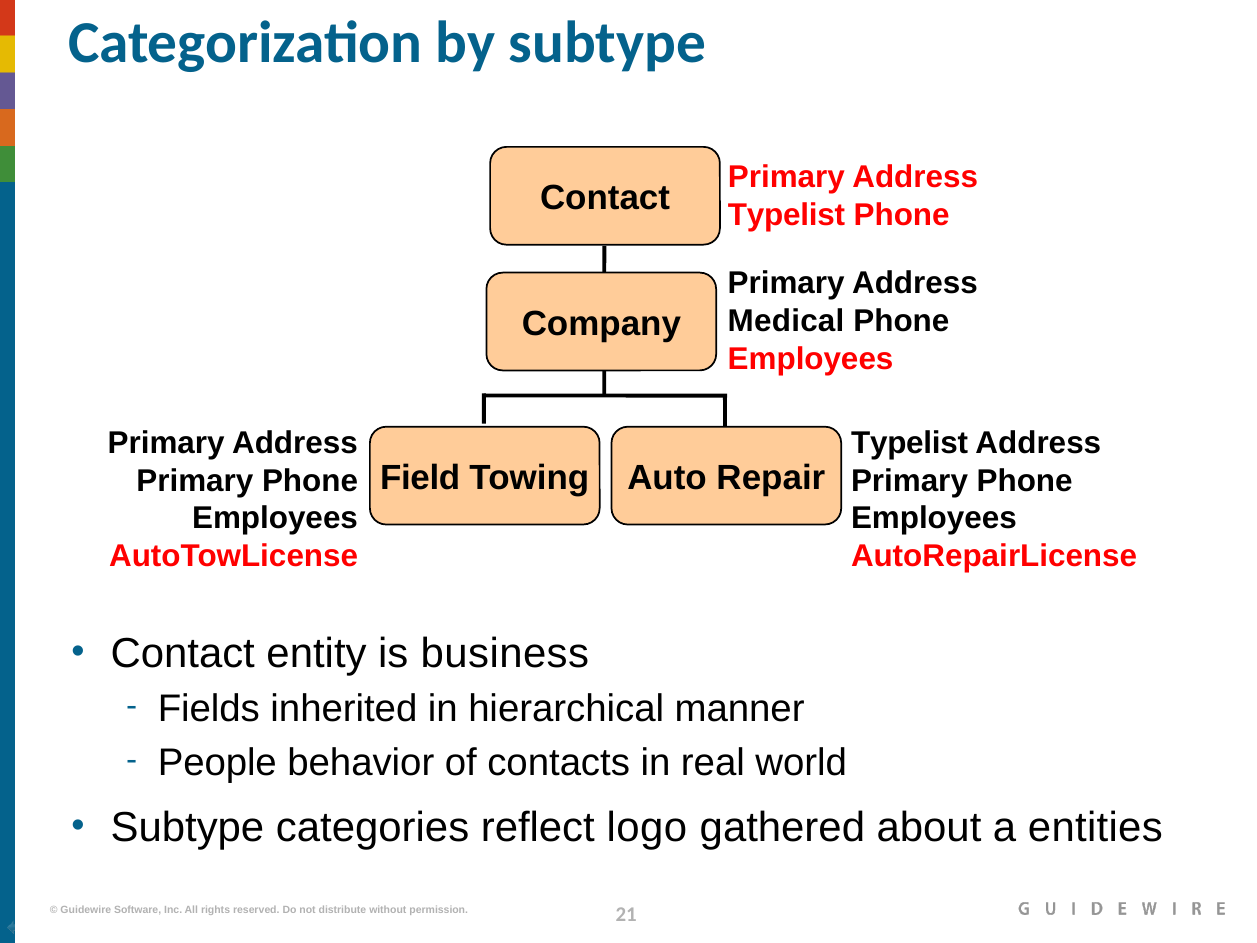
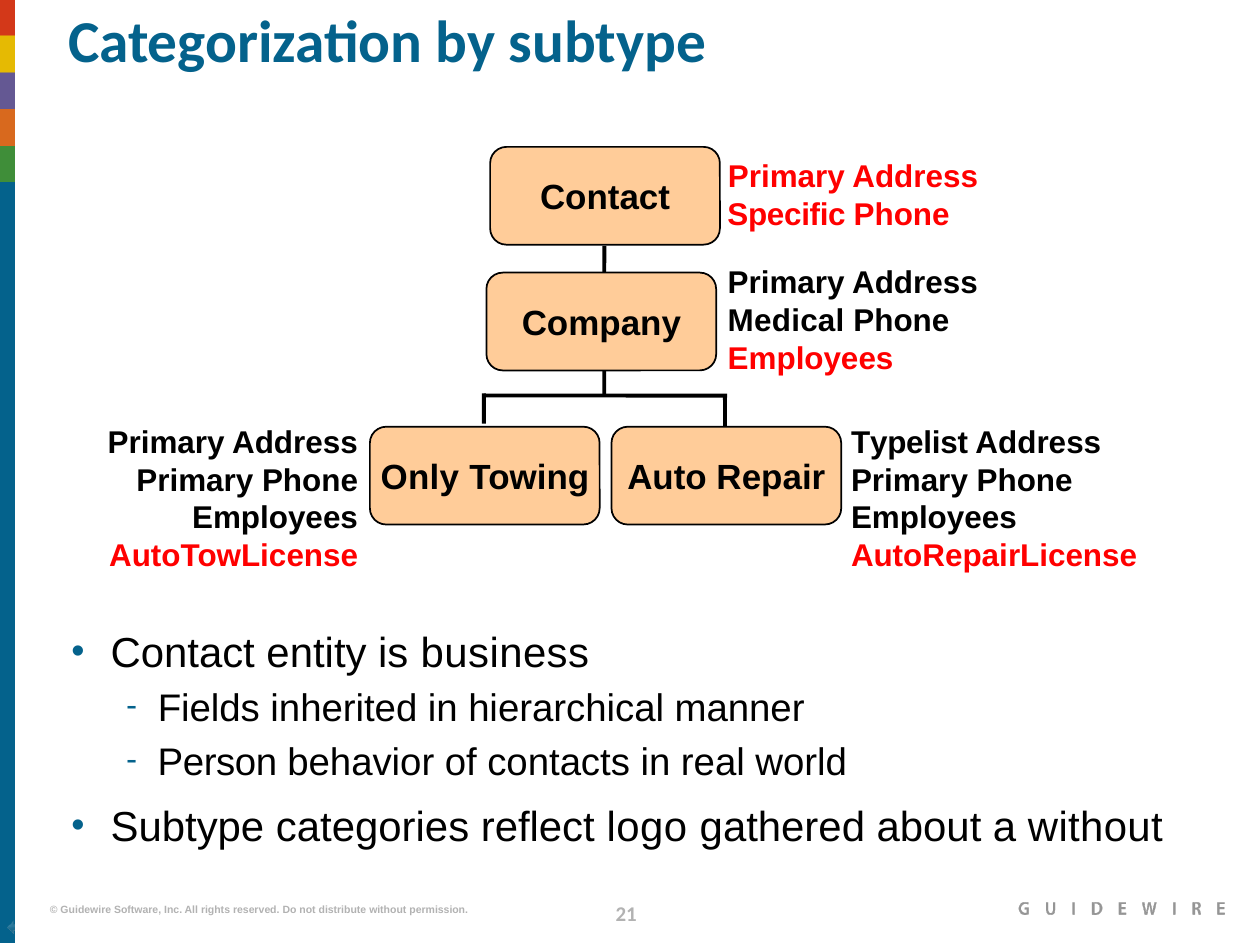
Typelist: Typelist -> Specific (787, 215)
Field: Field -> Only (420, 478)
People: People -> Person (217, 762)
a entities: entities -> without (1095, 828)
